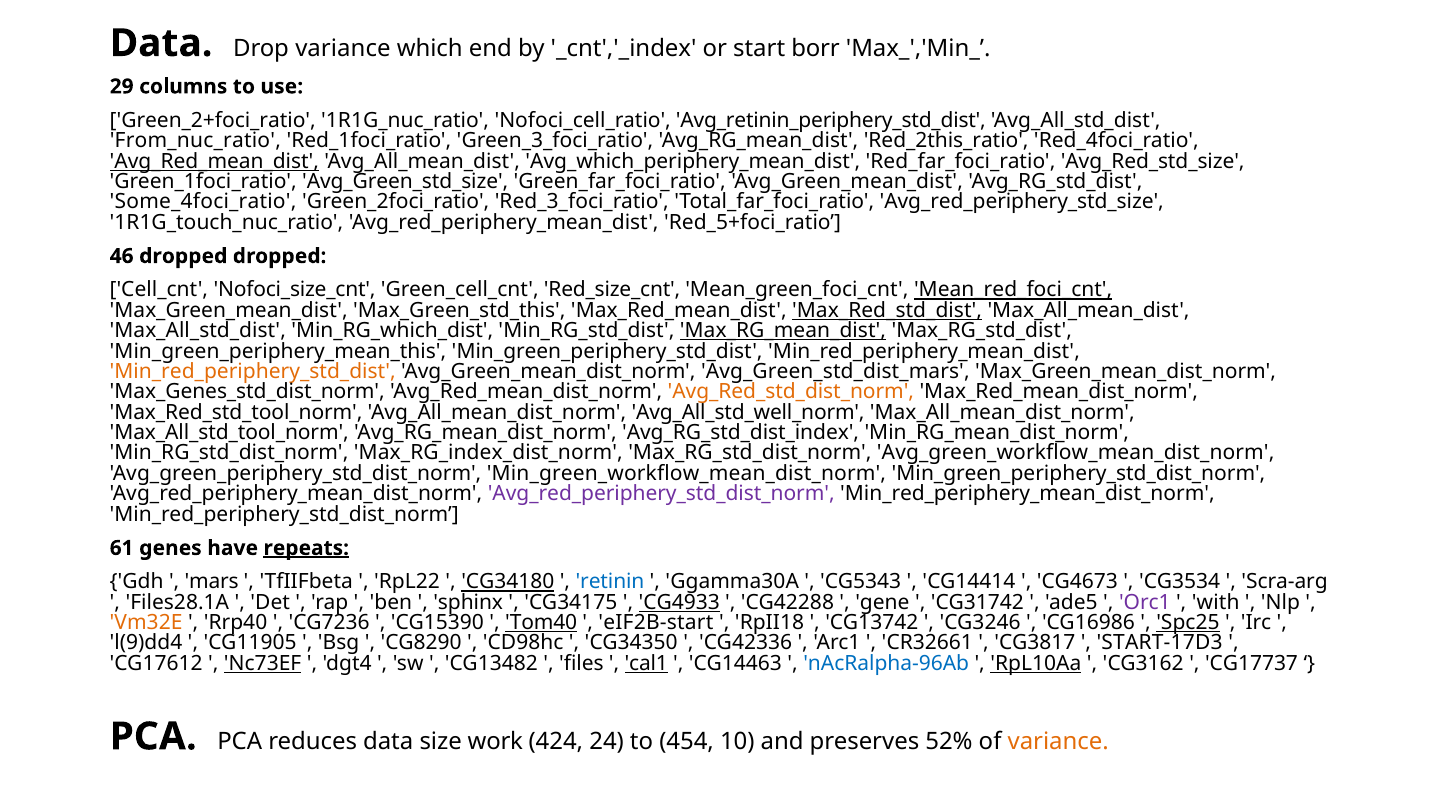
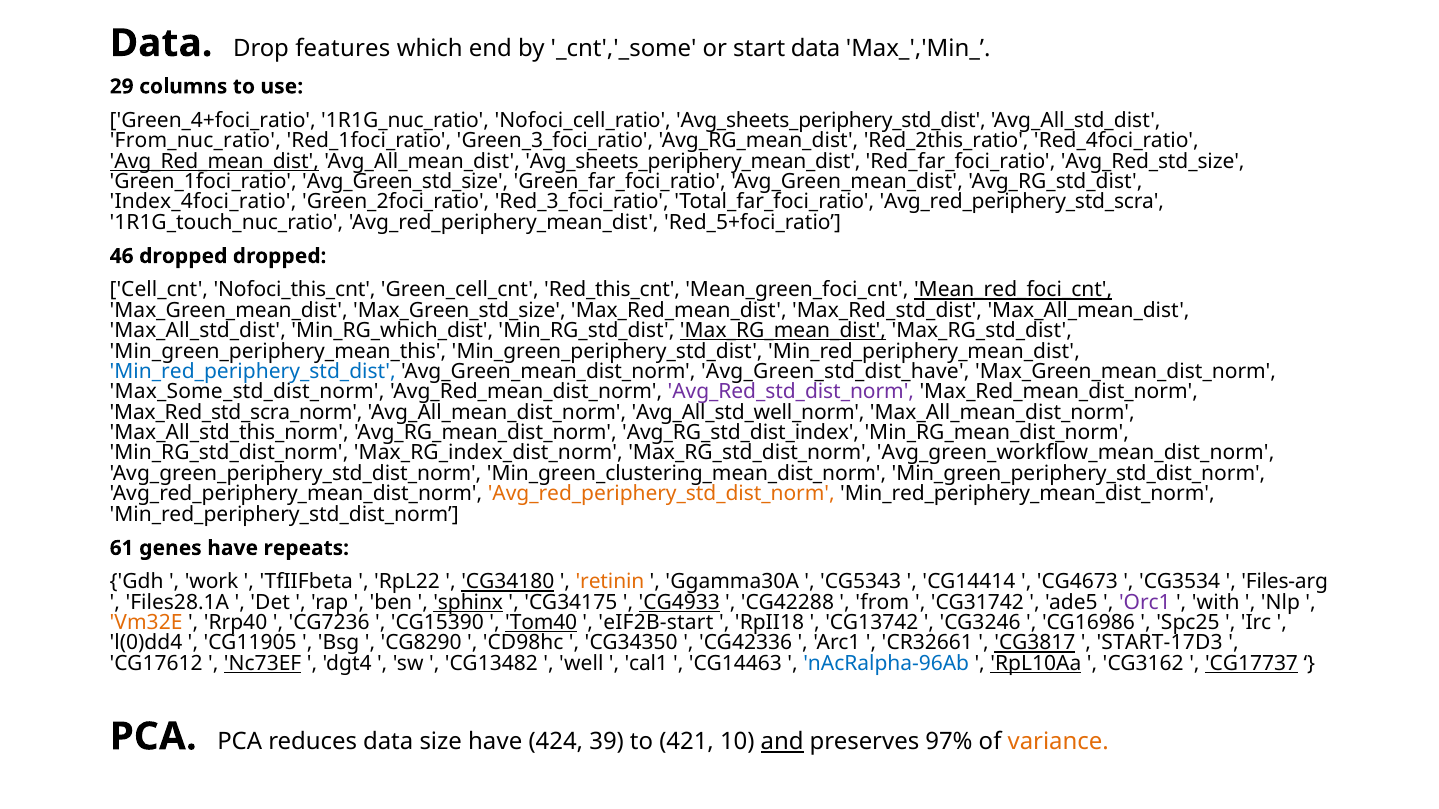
Drop variance: variance -> features (343, 48)
_cnt','_index: _cnt','_index -> _cnt','_some (624, 48)
start borr: borr -> data (816, 48)
Green_2+foci_ratio: Green_2+foci_ratio -> Green_4+foci_ratio (213, 120)
Avg_retinin_periphery_std_dist: Avg_retinin_periphery_std_dist -> Avg_sheets_periphery_std_dist (831, 120)
Avg_which_periphery_mean_dist: Avg_which_periphery_mean_dist -> Avg_sheets_periphery_mean_dist (693, 161)
Some_4foci_ratio: Some_4foci_ratio -> Index_4foci_ratio (203, 202)
Avg_red_periphery_std_size: Avg_red_periphery_std_size -> Avg_red_periphery_std_scra (1022, 202)
Nofoci_size_cnt: Nofoci_size_cnt -> Nofoci_this_cnt (295, 290)
Red_size_cnt: Red_size_cnt -> Red_this_cnt (612, 290)
Max_Green_std_this: Max_Green_std_this -> Max_Green_std_size (459, 311)
Max_Red_std_dist underline: present -> none (887, 311)
Min_red_periphery_std_dist colour: orange -> blue (253, 372)
Avg_Green_std_dist_mars: Avg_Green_std_dist_mars -> Avg_Green_std_dist_have (835, 372)
Max_Genes_std_dist_norm: Max_Genes_std_dist_norm -> Max_Some_std_dist_norm (247, 392)
Avg_Red_std_dist_norm colour: orange -> purple (791, 392)
Max_Red_std_tool_norm: Max_Red_std_tool_norm -> Max_Red_std_scra_norm (236, 412)
Max_All_std_tool_norm: Max_All_std_tool_norm -> Max_All_std_this_norm (229, 433)
Min_green_workflow_mean_dist_norm: Min_green_workflow_mean_dist_norm -> Min_green_clustering_mean_dist_norm (687, 474)
Avg_red_periphery_std_dist_norm colour: purple -> orange (661, 494)
repeats underline: present -> none (306, 548)
mars: mars -> work (212, 582)
retinin colour: blue -> orange (610, 582)
Scra-arg: Scra-arg -> Files-arg (1285, 582)
sphinx underline: none -> present (468, 603)
gene: gene -> from (882, 603)
Spc25 underline: present -> none (1188, 623)
l(9)dd4: l(9)dd4 -> l(0)dd4 (146, 643)
CG3817 underline: none -> present (1035, 643)
files: files -> well (581, 664)
cal1 underline: present -> none (646, 664)
CG17737 underline: none -> present (1252, 664)
size work: work -> have (495, 742)
24: 24 -> 39 (607, 742)
454: 454 -> 421 (687, 742)
and underline: none -> present (782, 742)
52%: 52% -> 97% (949, 742)
